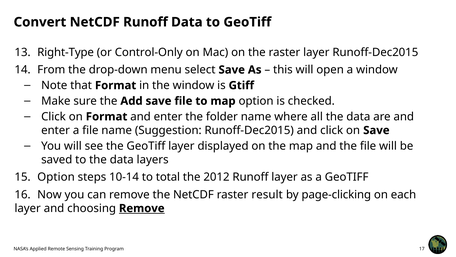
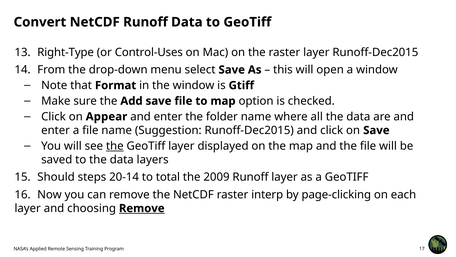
Control-Only: Control-Only -> Control-Uses (149, 52)
on Format: Format -> Appear (107, 116)
the underline: none -> present (115, 146)
15 Option: Option -> Should (56, 177)
10-14: 10-14 -> 20-14 (124, 177)
2012: 2012 -> 2009 (217, 177)
result: result -> interp (267, 194)
